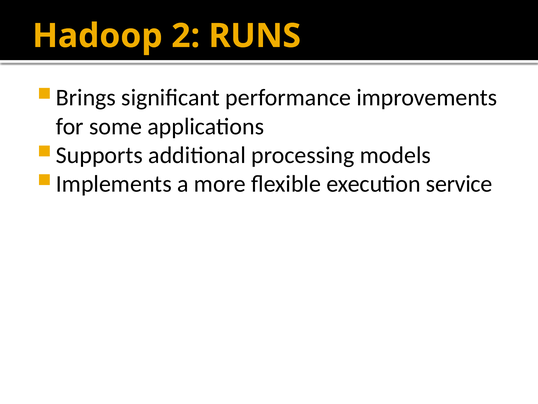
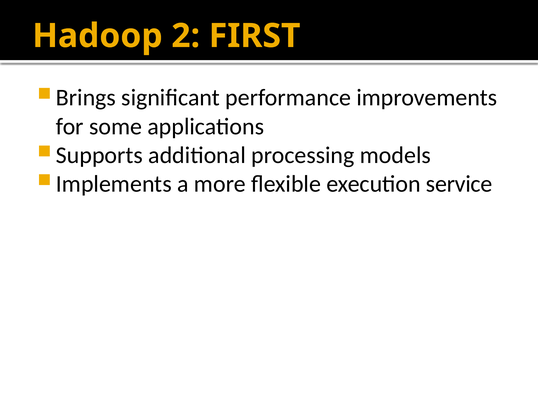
RUNS: RUNS -> FIRST (255, 36)
